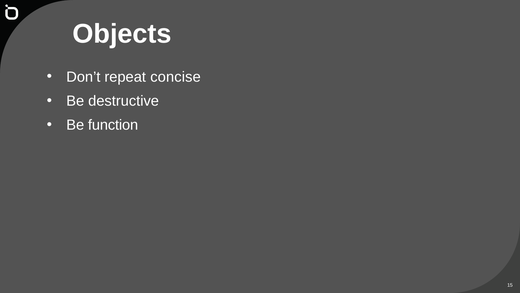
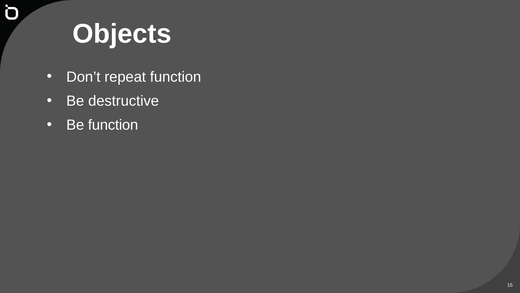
repeat concise: concise -> function (176, 77)
